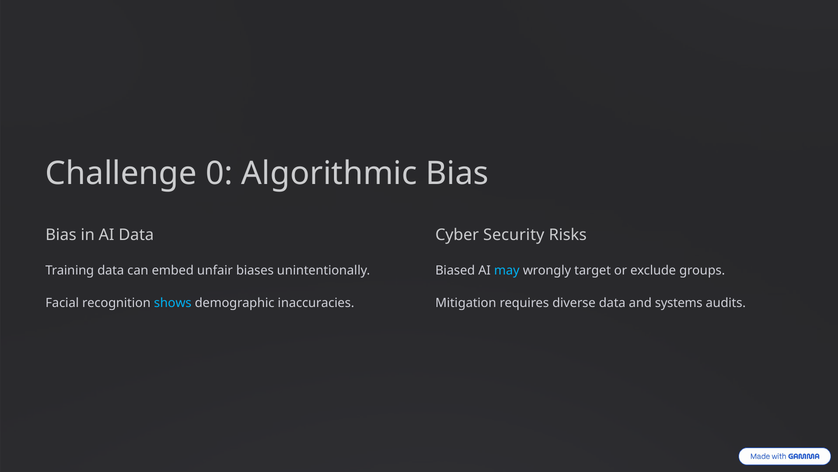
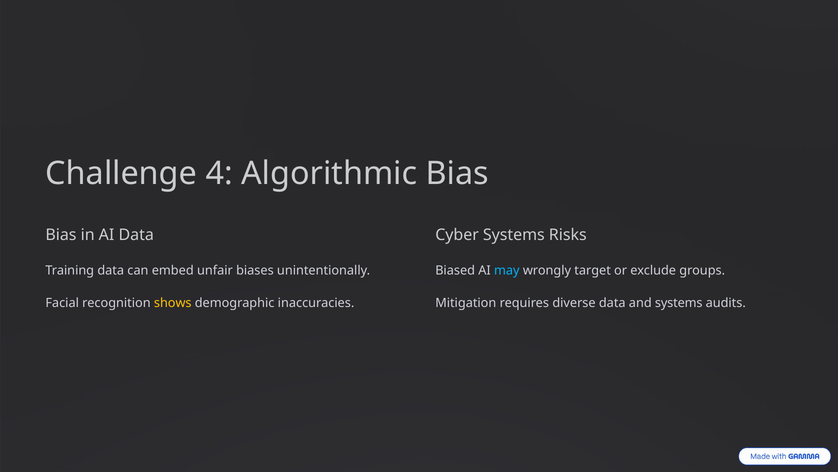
0: 0 -> 4 (219, 173)
Cyber Security: Security -> Systems (514, 235)
shows colour: light blue -> yellow (173, 303)
